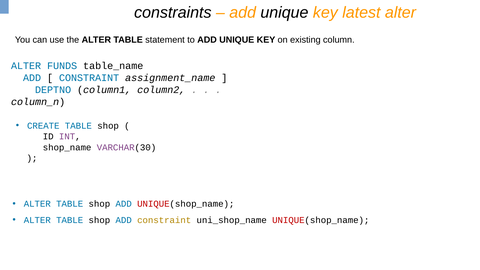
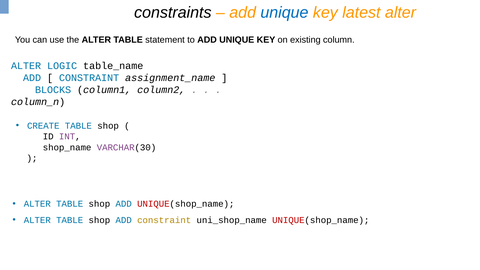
unique colour: black -> blue (284, 12)
FUNDS: FUNDS -> LOGIC (62, 66)
DEPTNO: DEPTNO -> BLOCKS (53, 90)
